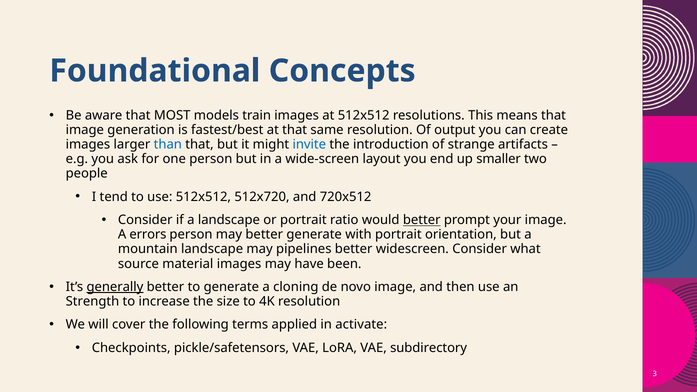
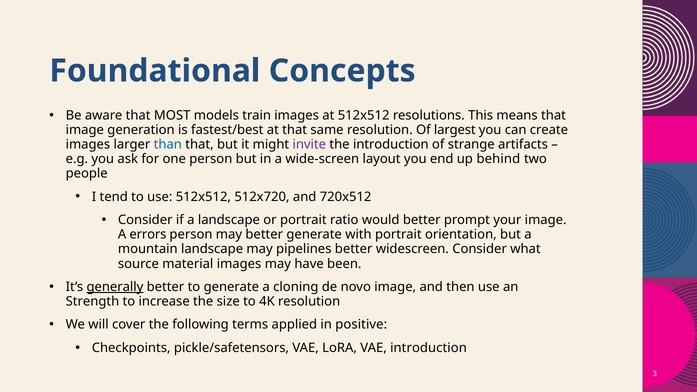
output: output -> largest (455, 130)
invite colour: blue -> purple (309, 145)
smaller: smaller -> behind (498, 159)
better underline: present -> none (422, 220)
activate: activate -> positive (361, 325)
VAE subdirectory: subdirectory -> introduction (429, 348)
